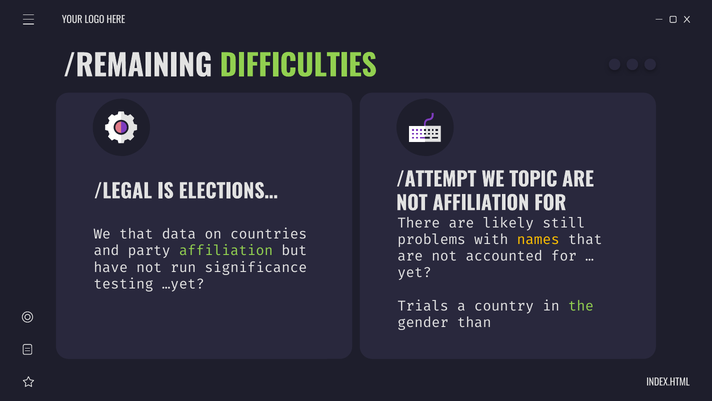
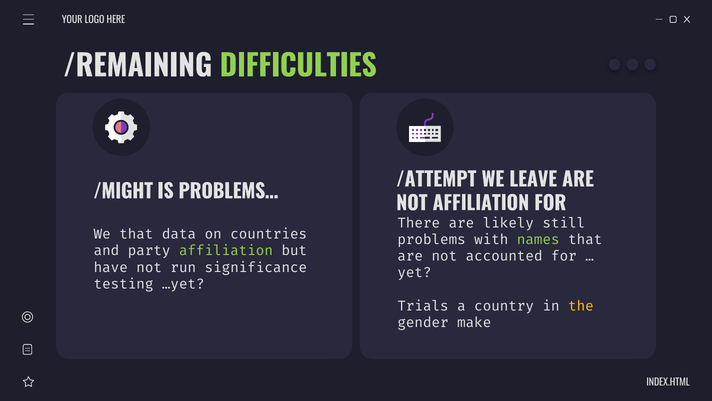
TOPIC: TOPIC -> LEAVE (533, 180)
/LEGAL: /LEGAL -> /MIGHT (123, 192)
ELECTIONS…: ELECTIONS… -> PROBLEMS… (228, 192)
names colour: yellow -> light green (538, 239)
the colour: light green -> yellow (581, 306)
than: than -> make (474, 322)
